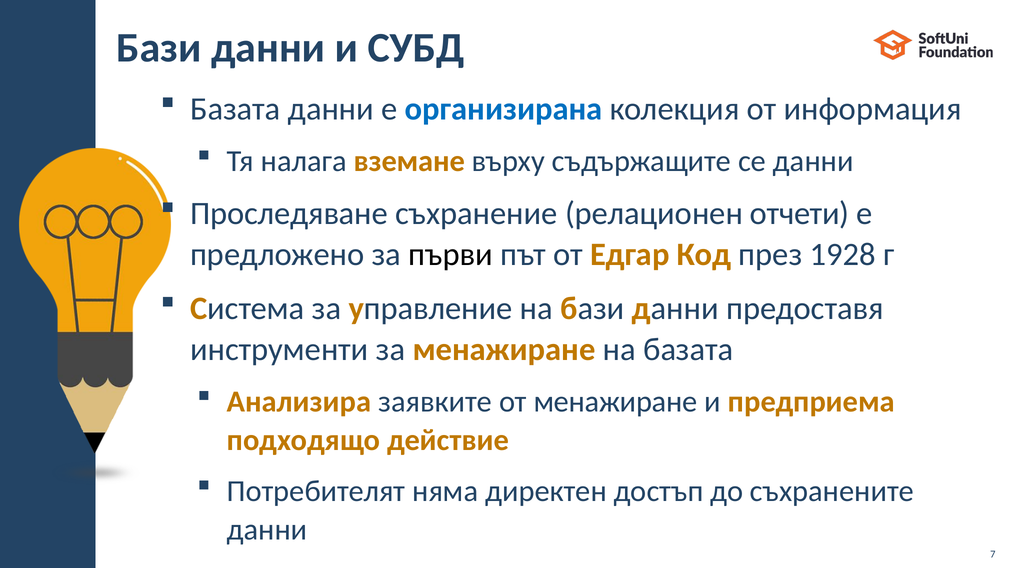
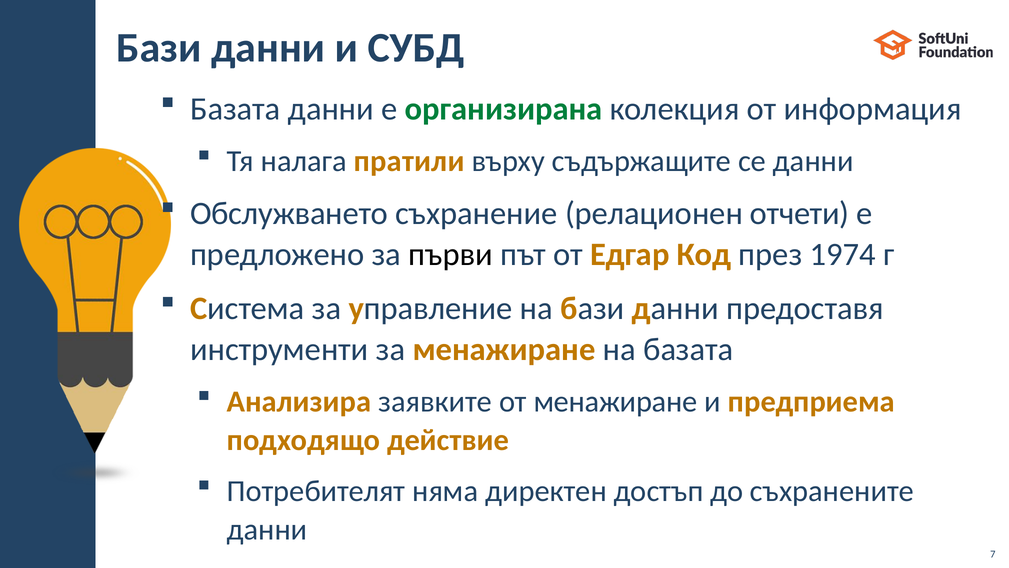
организирана colour: blue -> green (504, 109)
вземане: вземане -> пратили (409, 161)
Проследяване: Проследяване -> Обслужването (289, 213)
1928: 1928 -> 1974 (843, 255)
